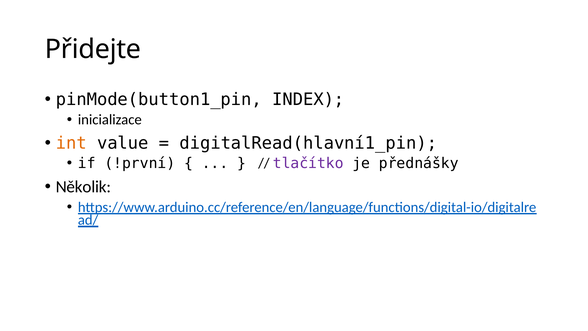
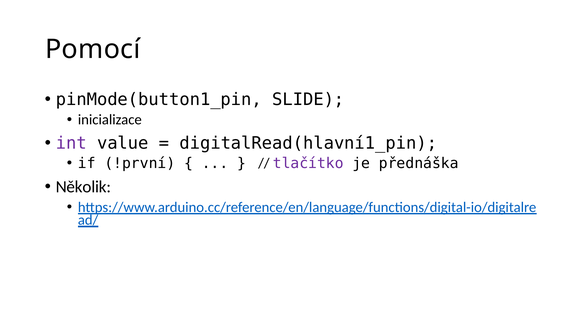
Přidejte: Přidejte -> Pomocí (93, 49)
INDEX: INDEX -> SLIDE (308, 99)
int colour: orange -> purple (71, 143)
přednášky: přednášky -> přednáška (419, 163)
